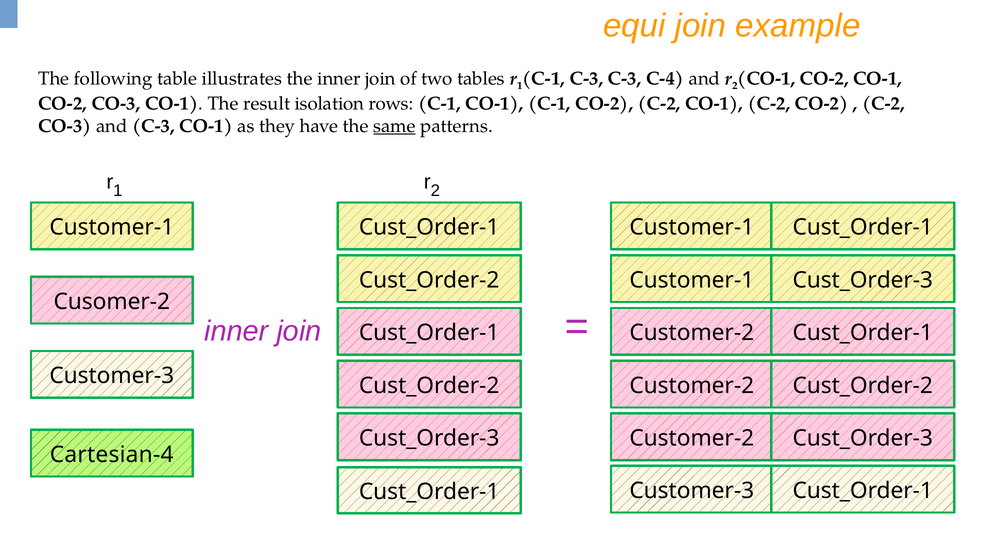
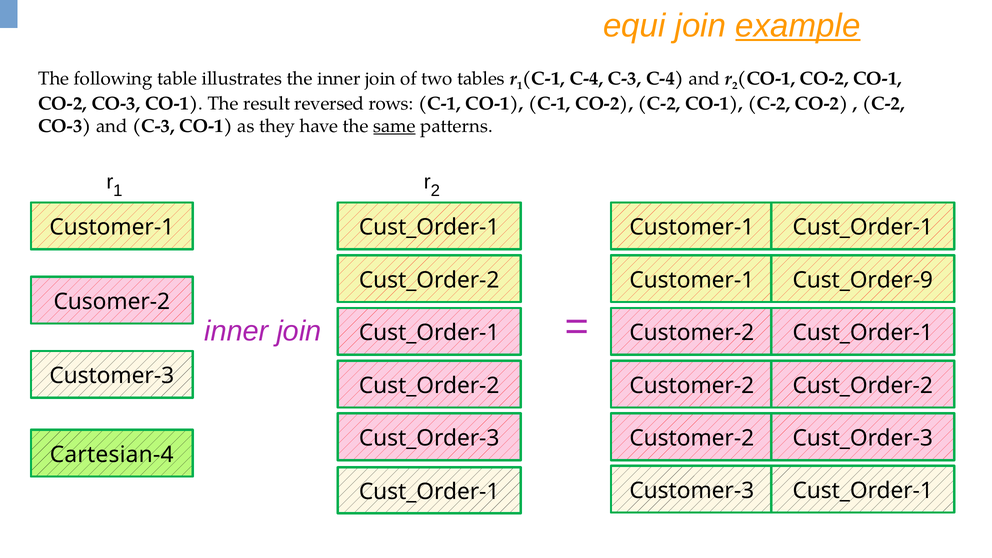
example underline: none -> present (798, 26)
C-1 C-3: C-3 -> C-4 (586, 78)
isolation: isolation -> reversed (329, 104)
Customer-1 Cust_Order-3: Cust_Order-3 -> Cust_Order-9 (863, 280)
